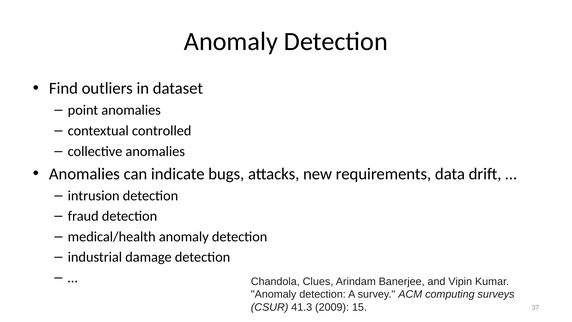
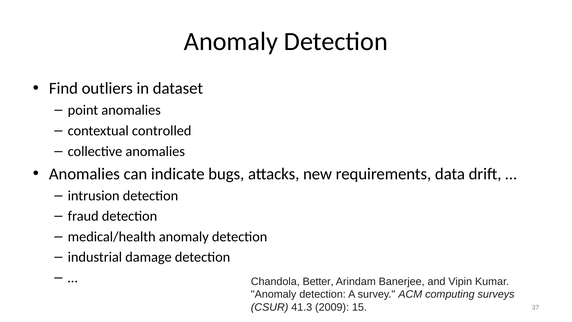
Clues: Clues -> Better (318, 281)
